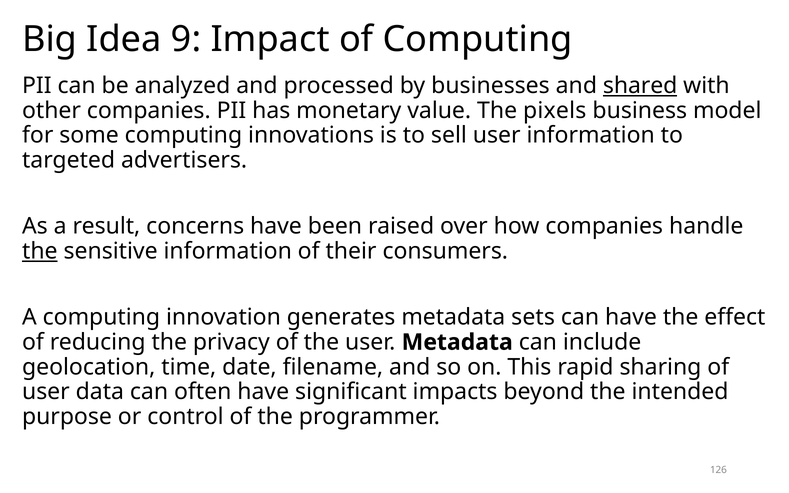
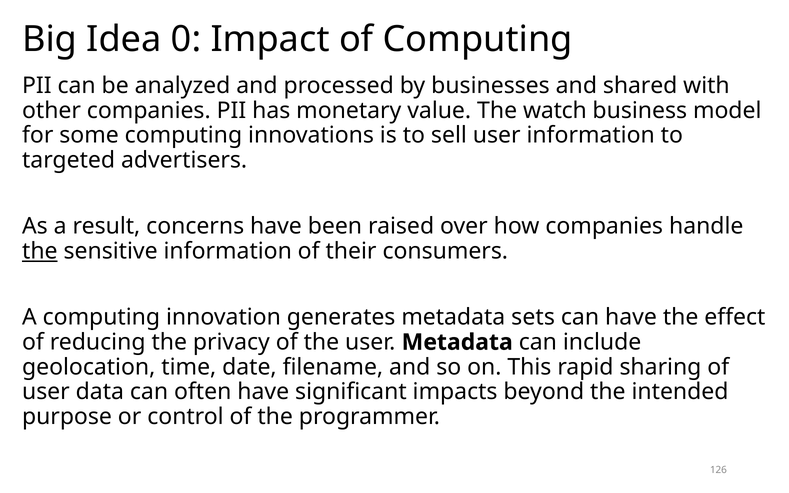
9: 9 -> 0 (186, 39)
shared underline: present -> none (640, 86)
pixels: pixels -> watch (555, 111)
